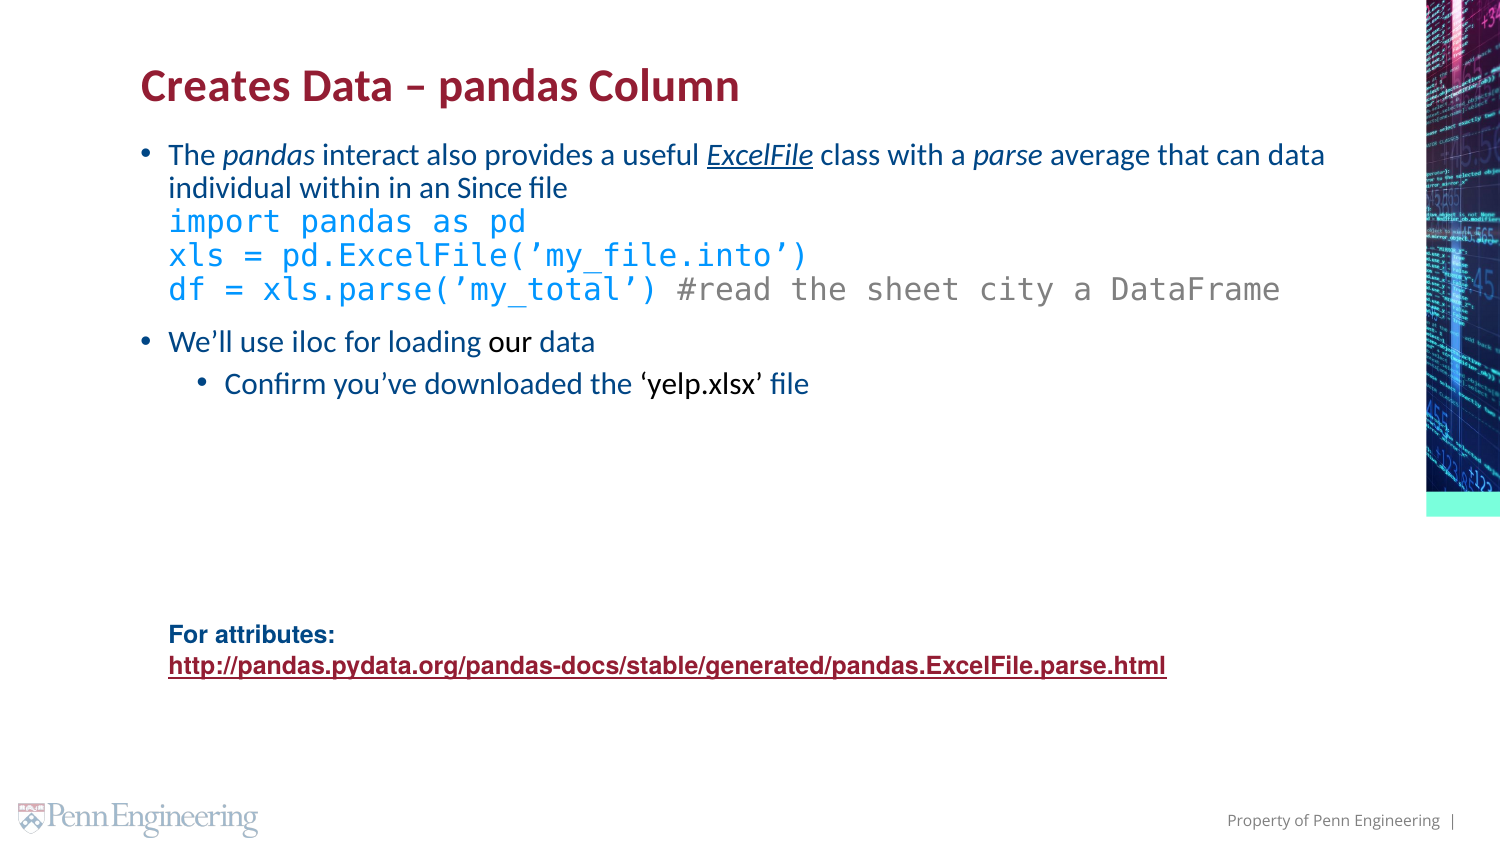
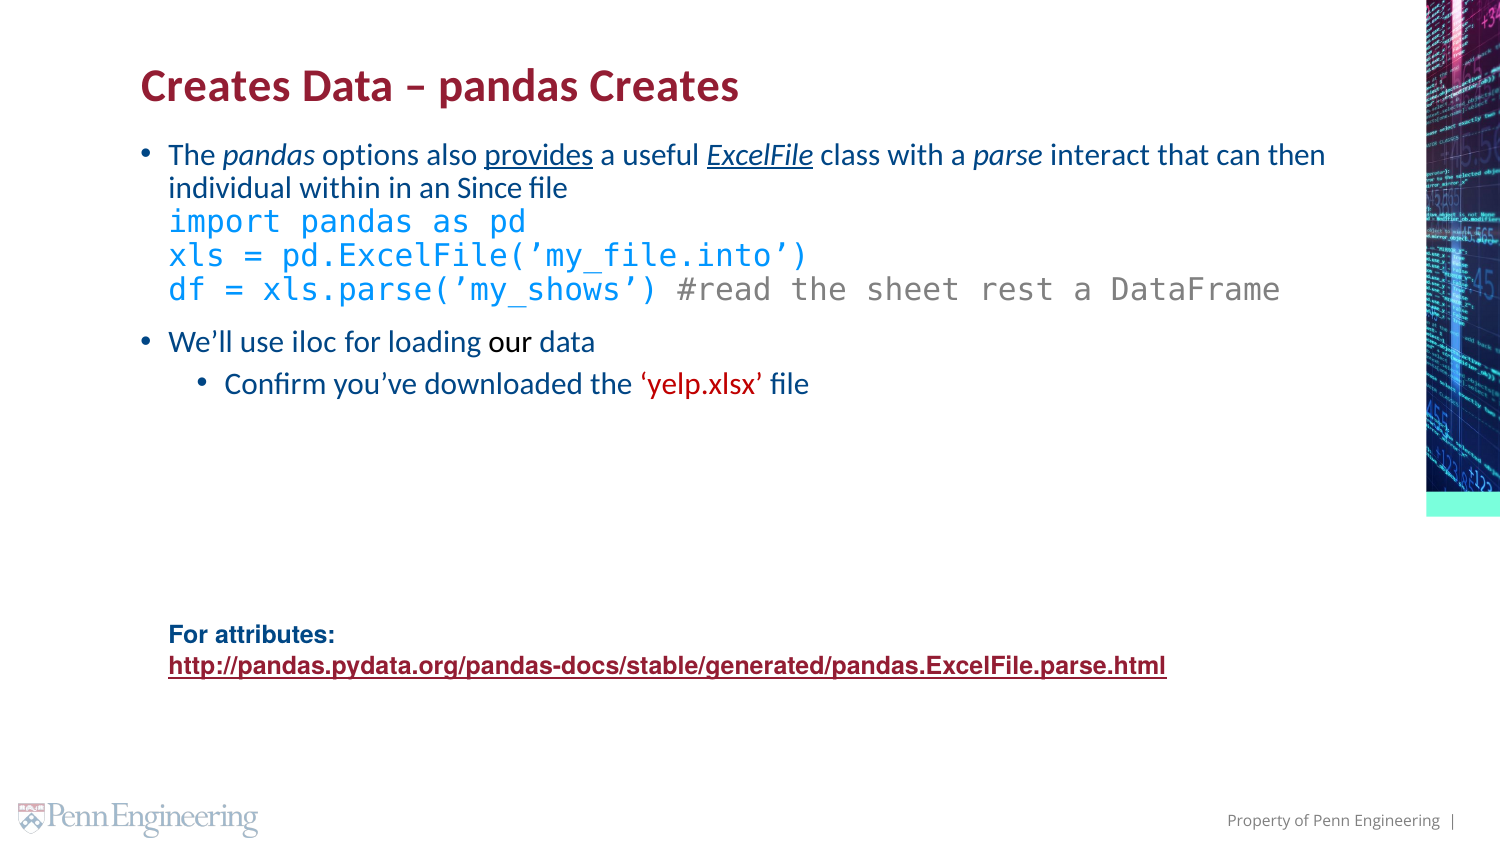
pandas Column: Column -> Creates (664, 86)
interact: interact -> options (371, 155)
provides underline: none -> present (539, 155)
average: average -> interact (1100, 155)
can data: data -> then (1297, 155)
xls.parse(’my_total: xls.parse(’my_total -> xls.parse(’my_shows (461, 290)
city: city -> rest (1017, 290)
yelp.xlsx colour: black -> red (701, 384)
